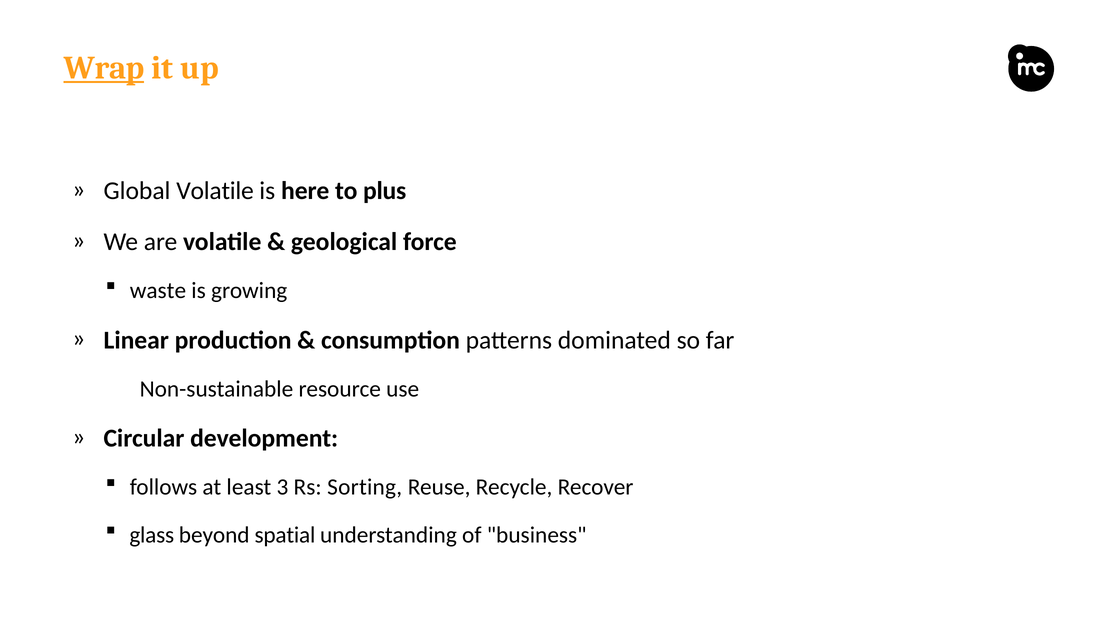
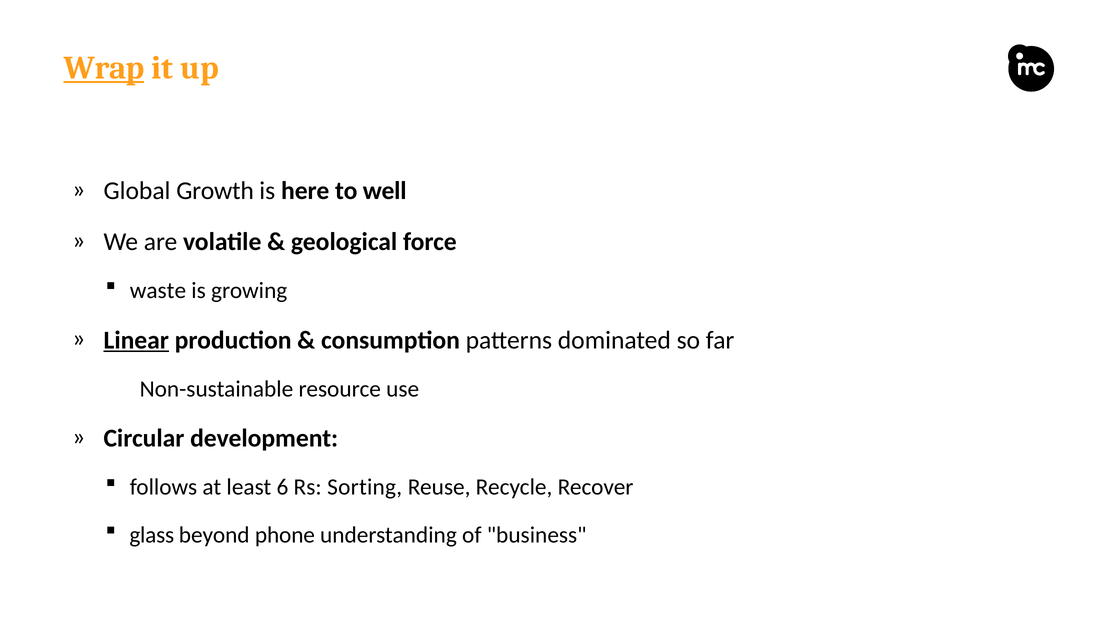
Global Volatile: Volatile -> Growth (215, 191)
plus: plus -> well (385, 191)
Linear underline: none -> present (136, 340)
3: 3 -> 6 (282, 487)
spatial: spatial -> phone (285, 535)
